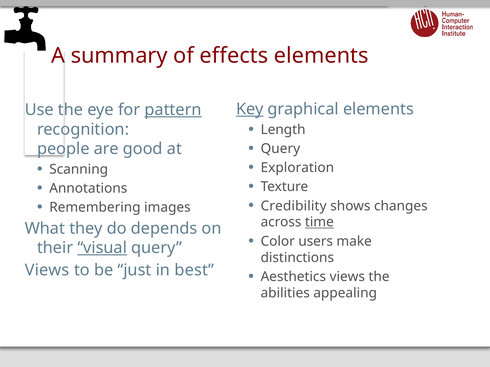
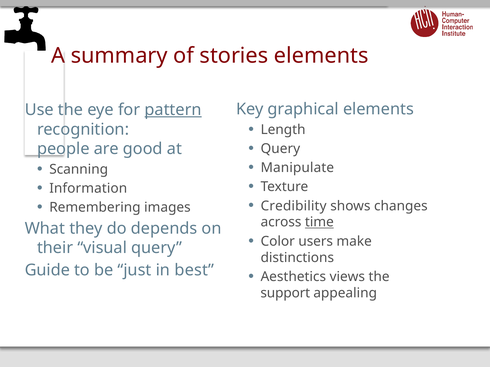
effects: effects -> stories (234, 56)
Key underline: present -> none (250, 109)
Exploration: Exploration -> Manipulate (297, 168)
Annotations: Annotations -> Information (88, 189)
visual underline: present -> none (102, 248)
Views: Views -> Guide (47, 271)
abilities: abilities -> support (285, 293)
